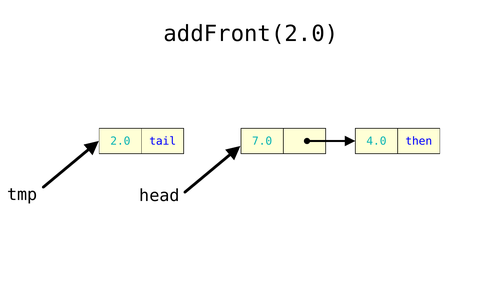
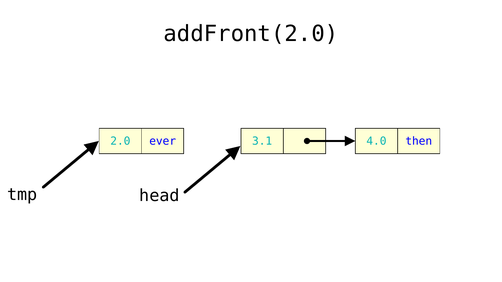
tail: tail -> ever (163, 141)
7.0: 7.0 -> 3.1 (262, 141)
